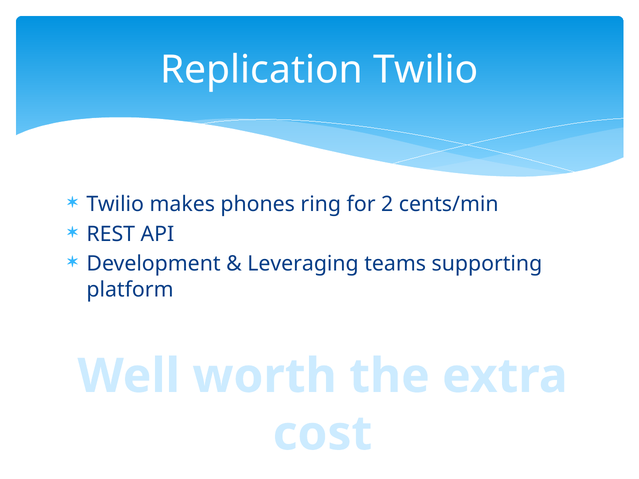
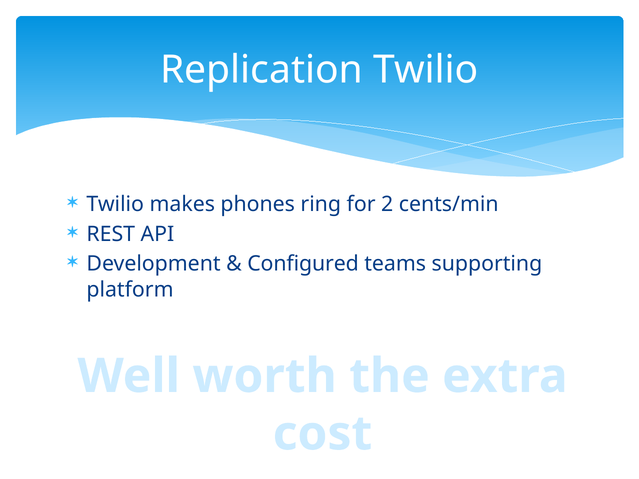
Leveraging: Leveraging -> Configured (303, 264)
